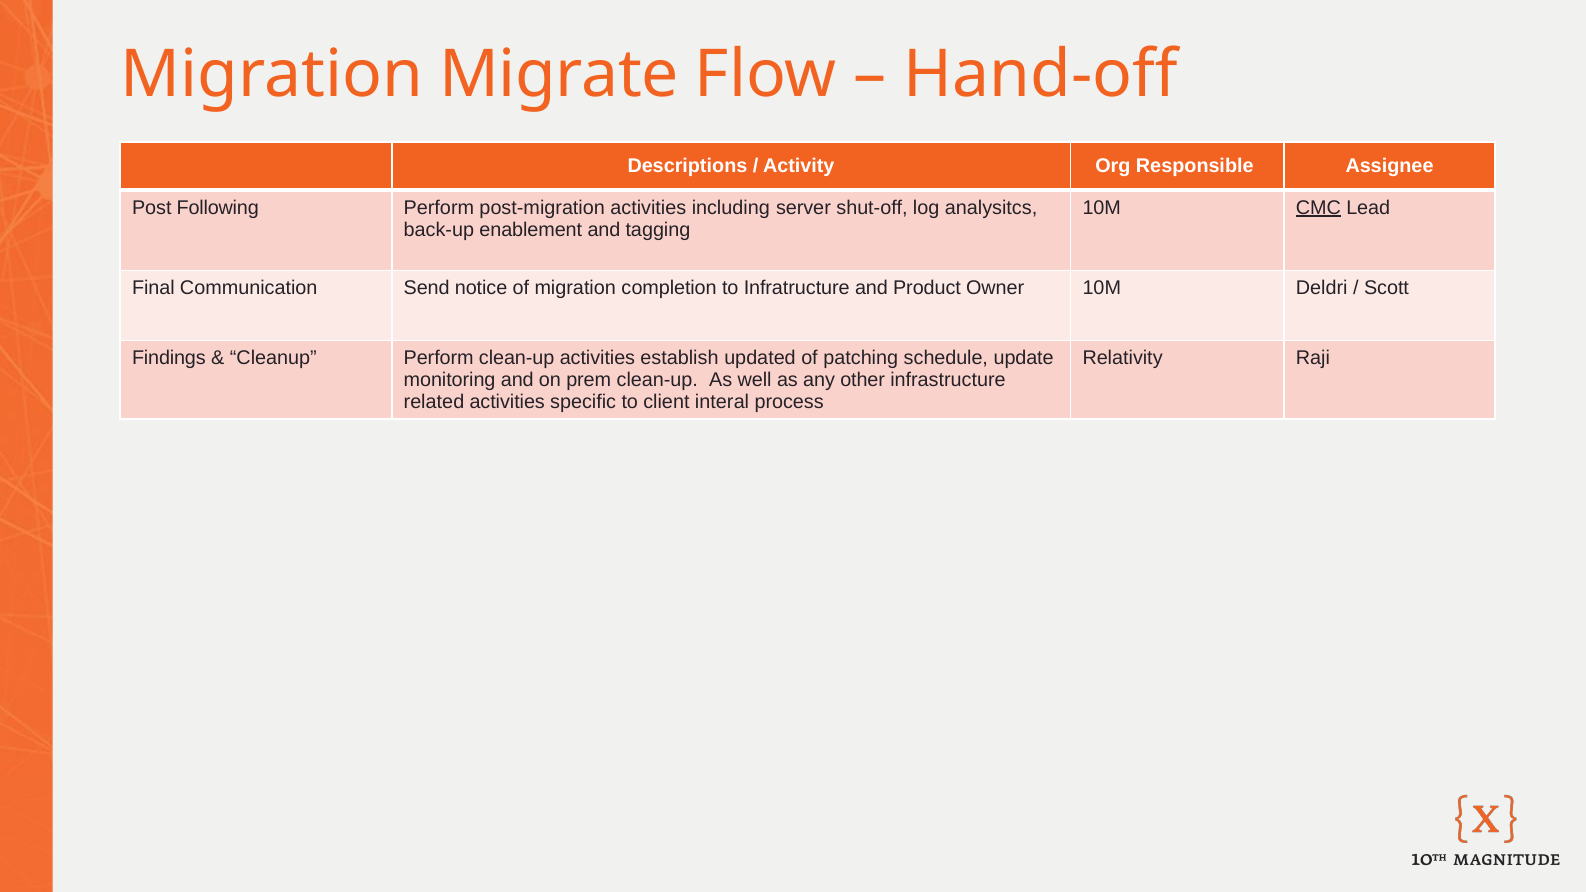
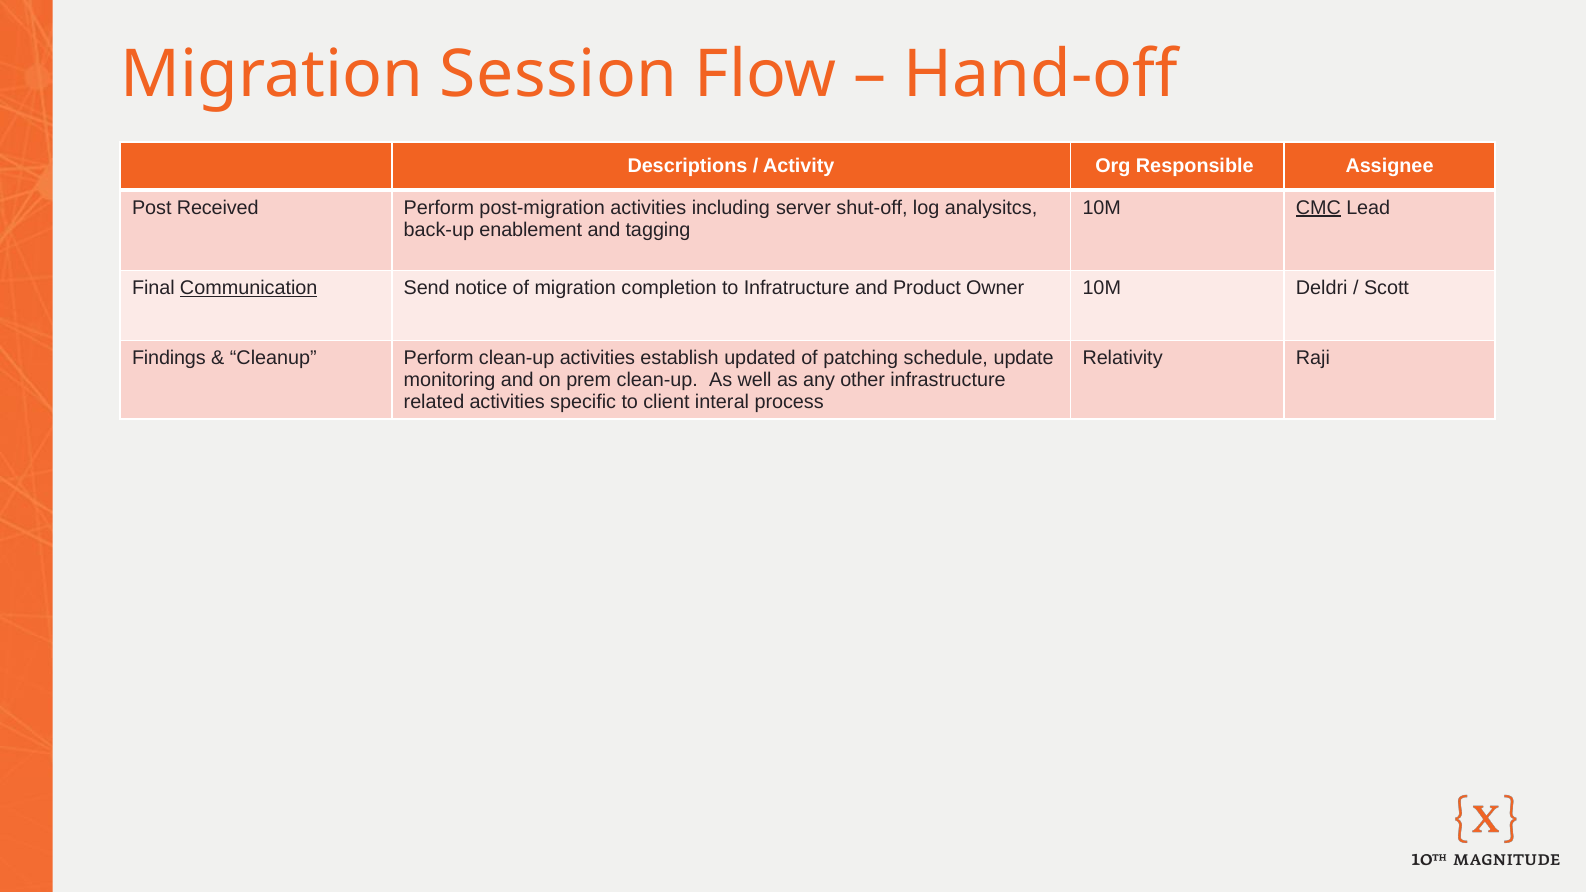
Migrate: Migrate -> Session (559, 75)
Following: Following -> Received (218, 208)
Communication underline: none -> present (249, 288)
